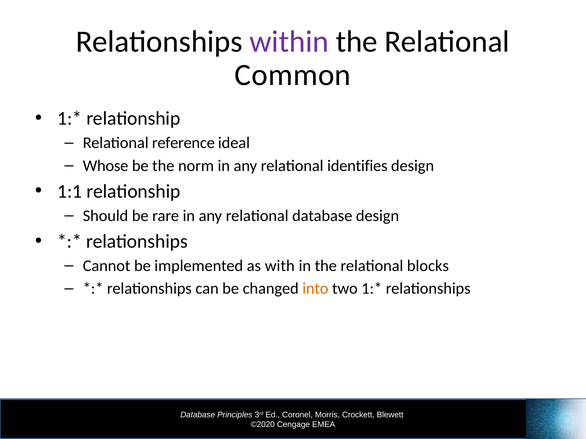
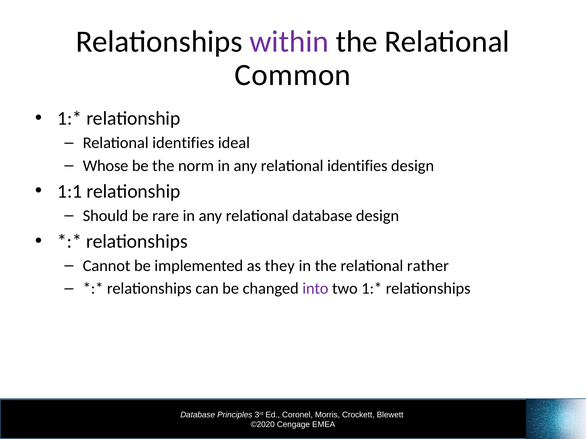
reference: reference -> identifies (183, 143)
with: with -> they (280, 266)
blocks: blocks -> rather (428, 266)
into colour: orange -> purple (315, 289)
